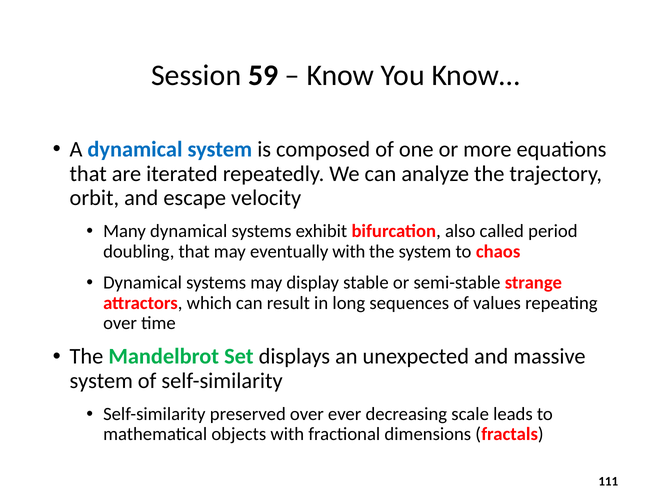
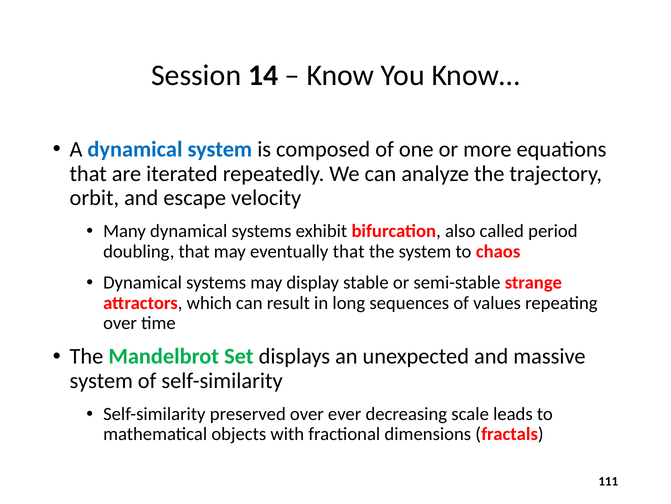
59: 59 -> 14 (263, 75)
eventually with: with -> that (349, 251)
